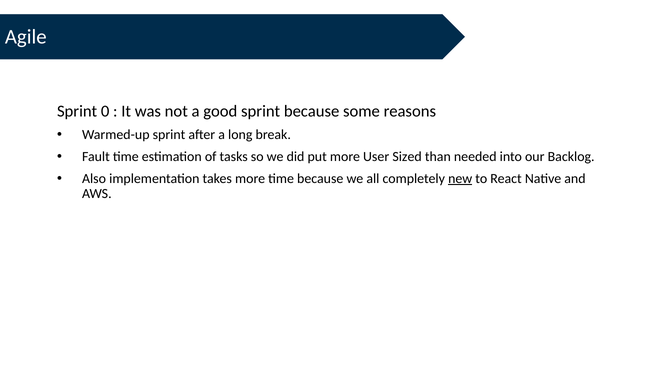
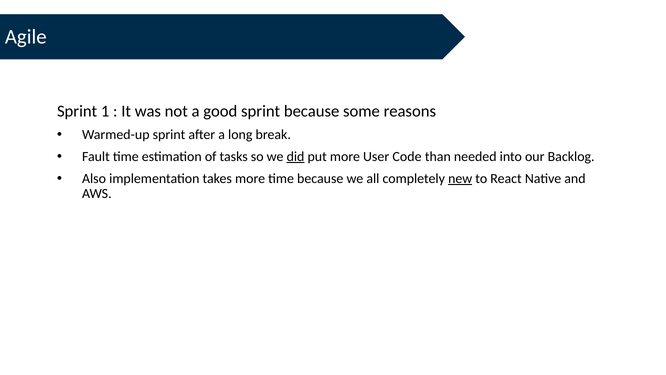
0: 0 -> 1 (105, 111)
did underline: none -> present (296, 156)
Sized: Sized -> Code (407, 156)
